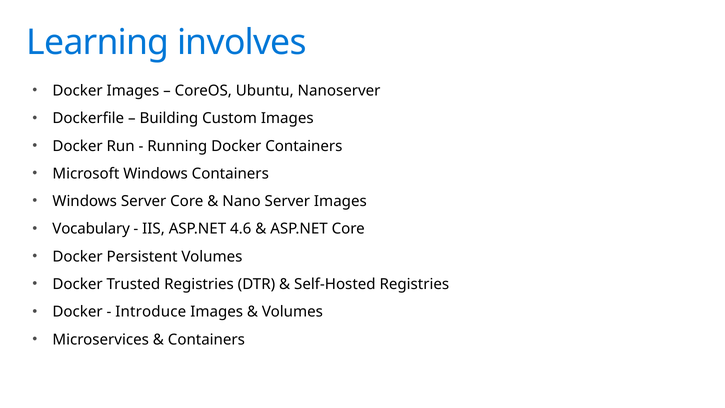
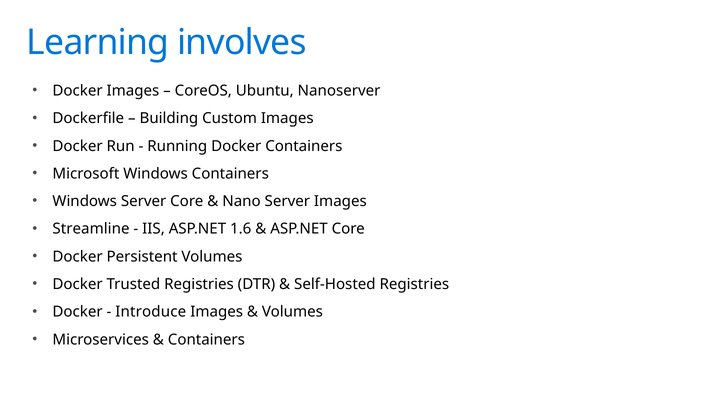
Vocabulary: Vocabulary -> Streamline (91, 229)
4.6: 4.6 -> 1.6 (241, 229)
